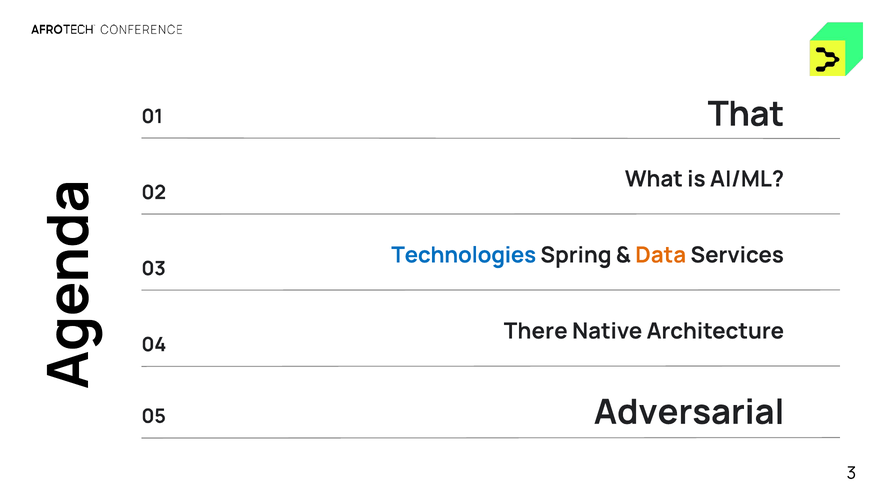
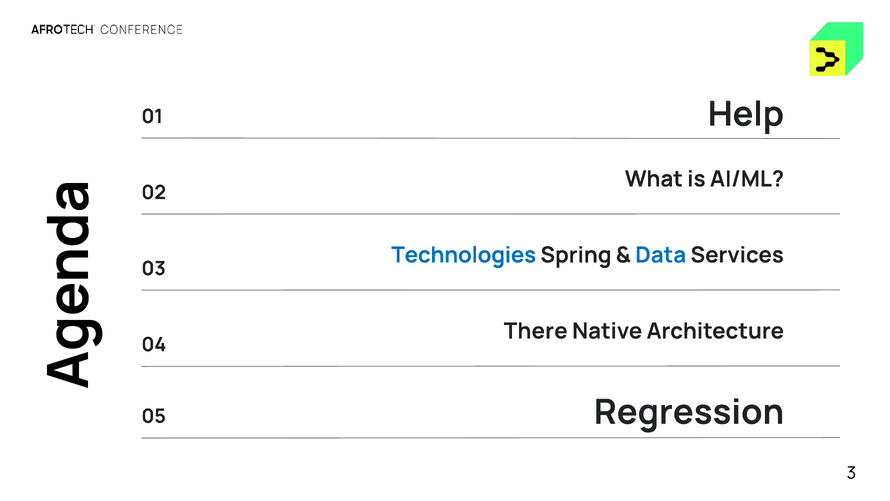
That: That -> Help (746, 114)
Data colour: orange -> blue (661, 255)
Adversarial: Adversarial -> Regression (689, 412)
